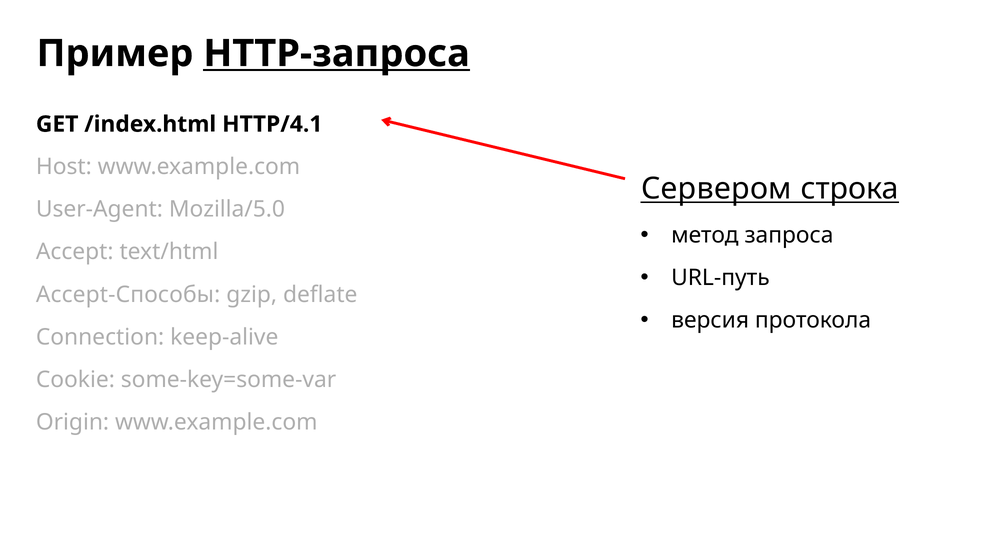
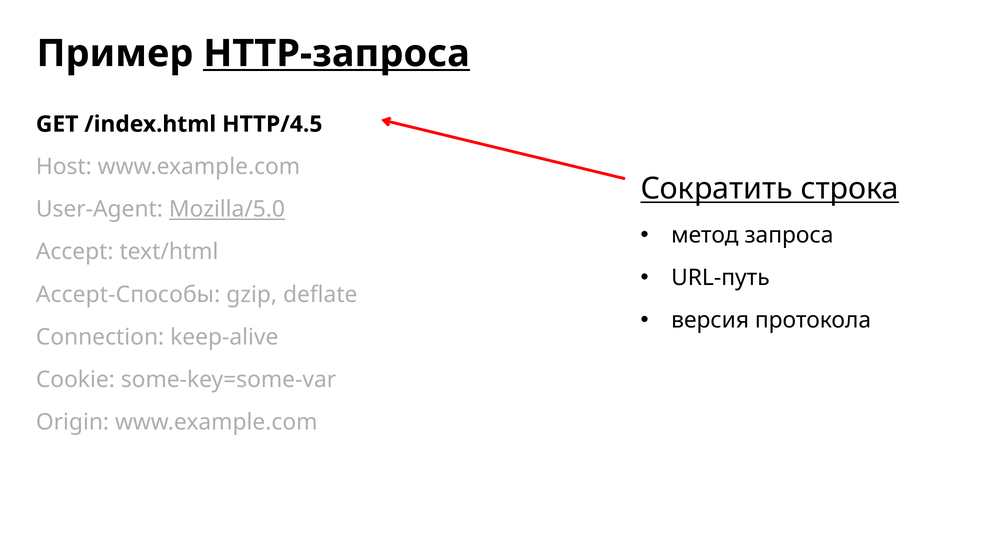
HTTP/4.1: HTTP/4.1 -> HTTP/4.5 (272, 124)
Сервером: Сервером -> Сократить (717, 189)
Mozilla/5.0 underline: none -> present (227, 209)
